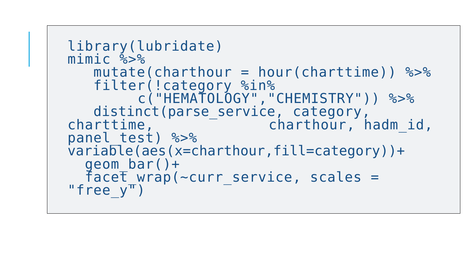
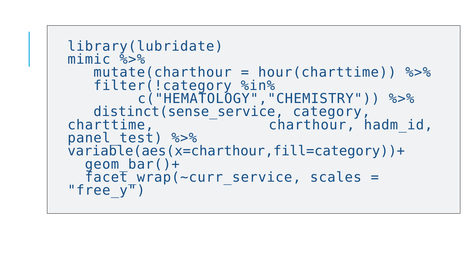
distinct(parse_service: distinct(parse_service -> distinct(sense_service (189, 112)
